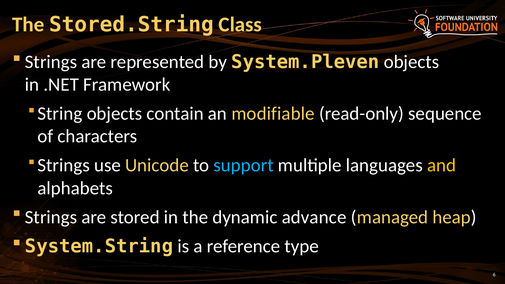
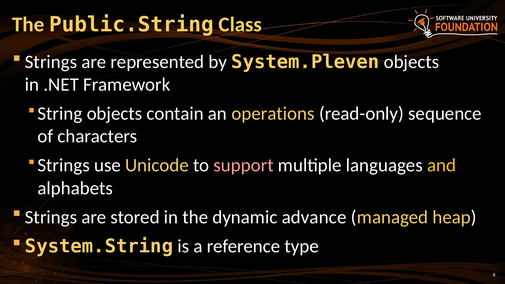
Stored.String: Stored.String -> Public.String (132, 25)
modifiable: modifiable -> operations (273, 114)
support colour: light blue -> pink (244, 165)
